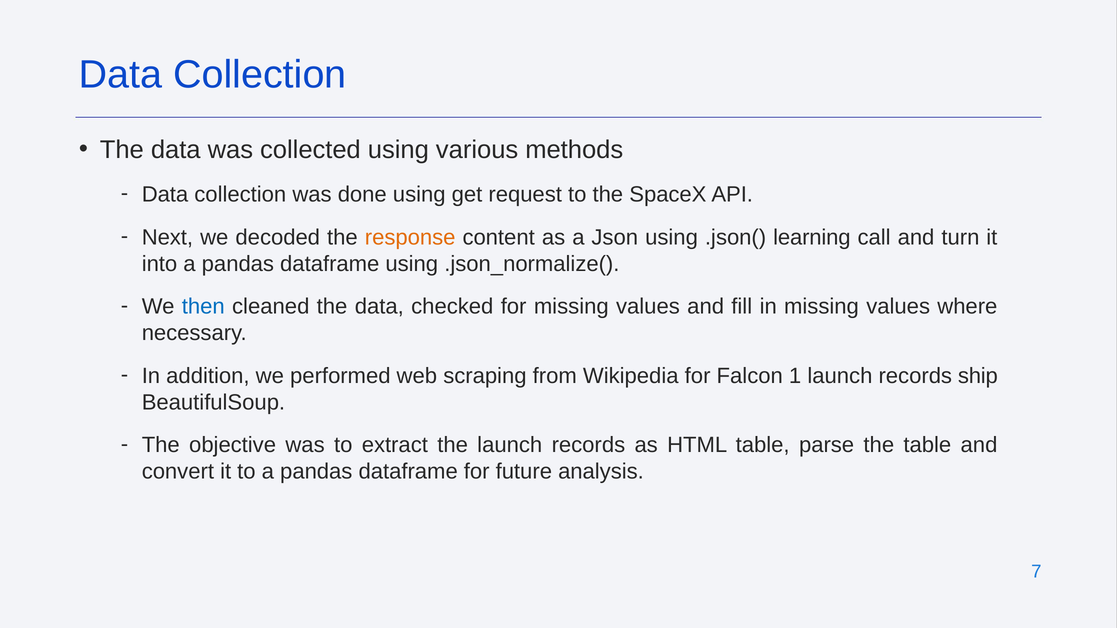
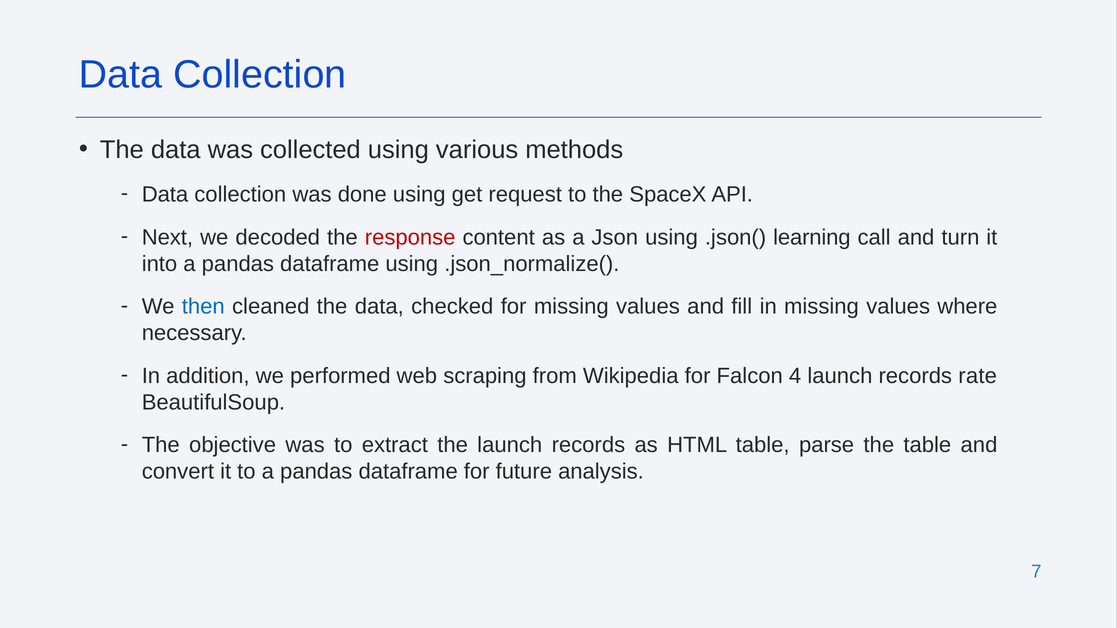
response colour: orange -> red (410, 237)
1: 1 -> 4 (795, 376)
ship: ship -> rate (978, 376)
